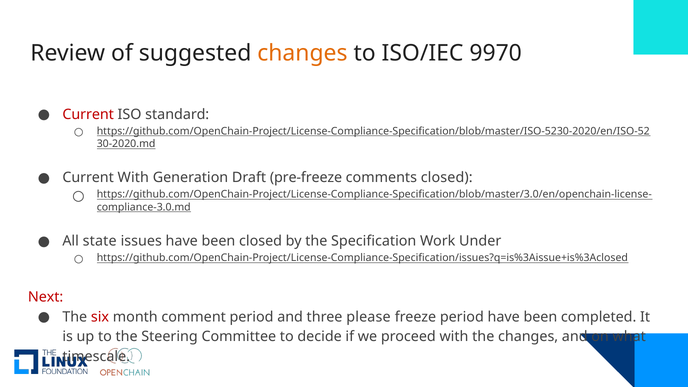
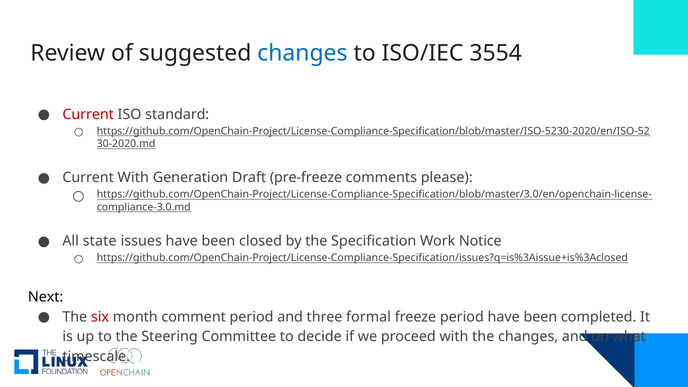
changes colour: orange -> blue (302, 53)
9970: 9970 -> 3554 (496, 53)
comments closed: closed -> please (447, 178)
Under: Under -> Notice (480, 241)
Next colour: red -> black (46, 297)
please: please -> formal (369, 317)
